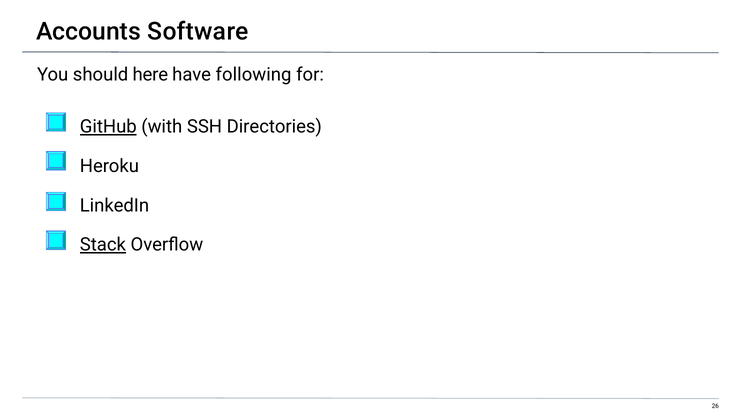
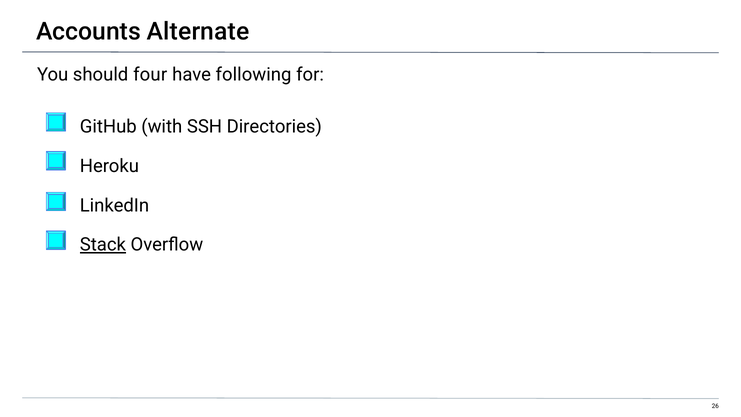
Software: Software -> Alternate (198, 31)
here: here -> four (150, 75)
GitHub underline: present -> none (108, 127)
